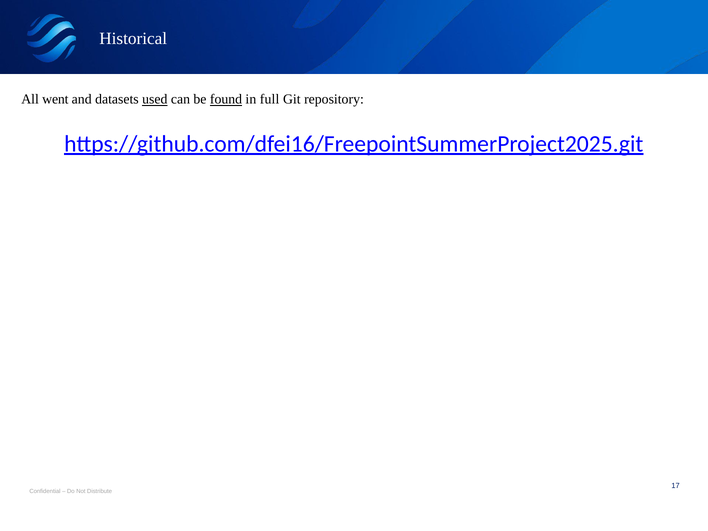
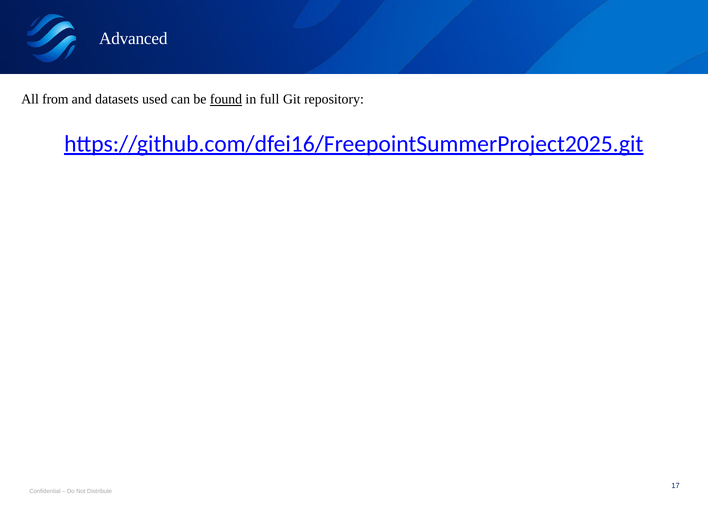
Historical: Historical -> Advanced (133, 38)
went: went -> from (55, 99)
used underline: present -> none (155, 99)
